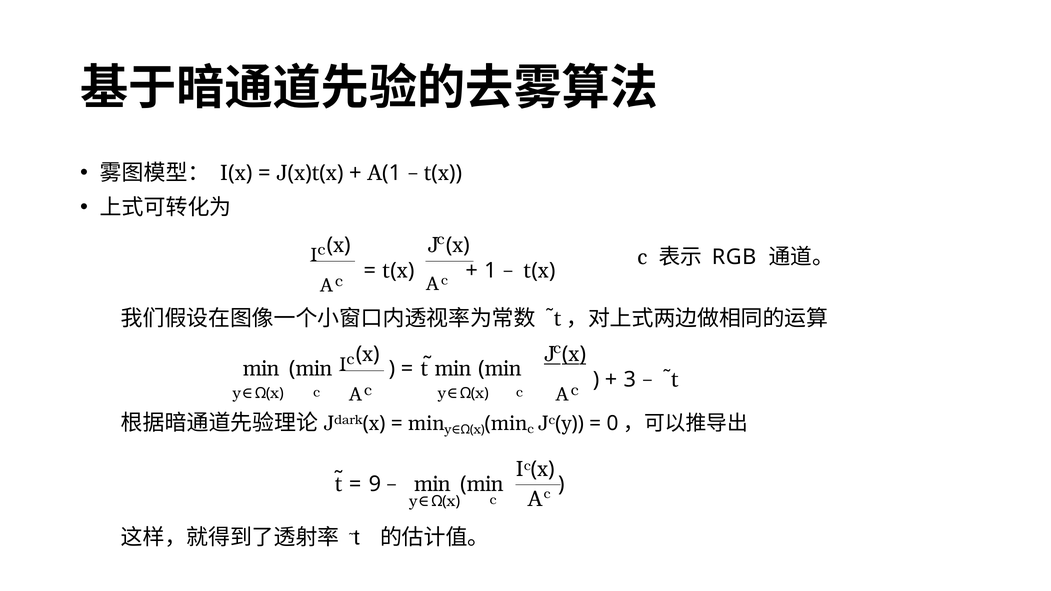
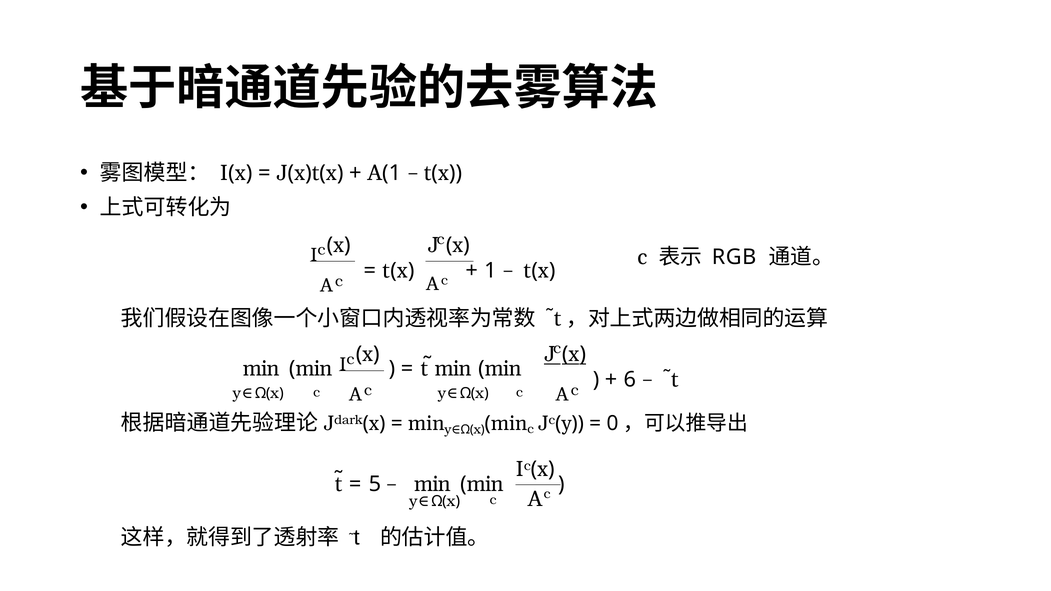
3: 3 -> 6 (630, 380)
9: 9 -> 5 (375, 484)
